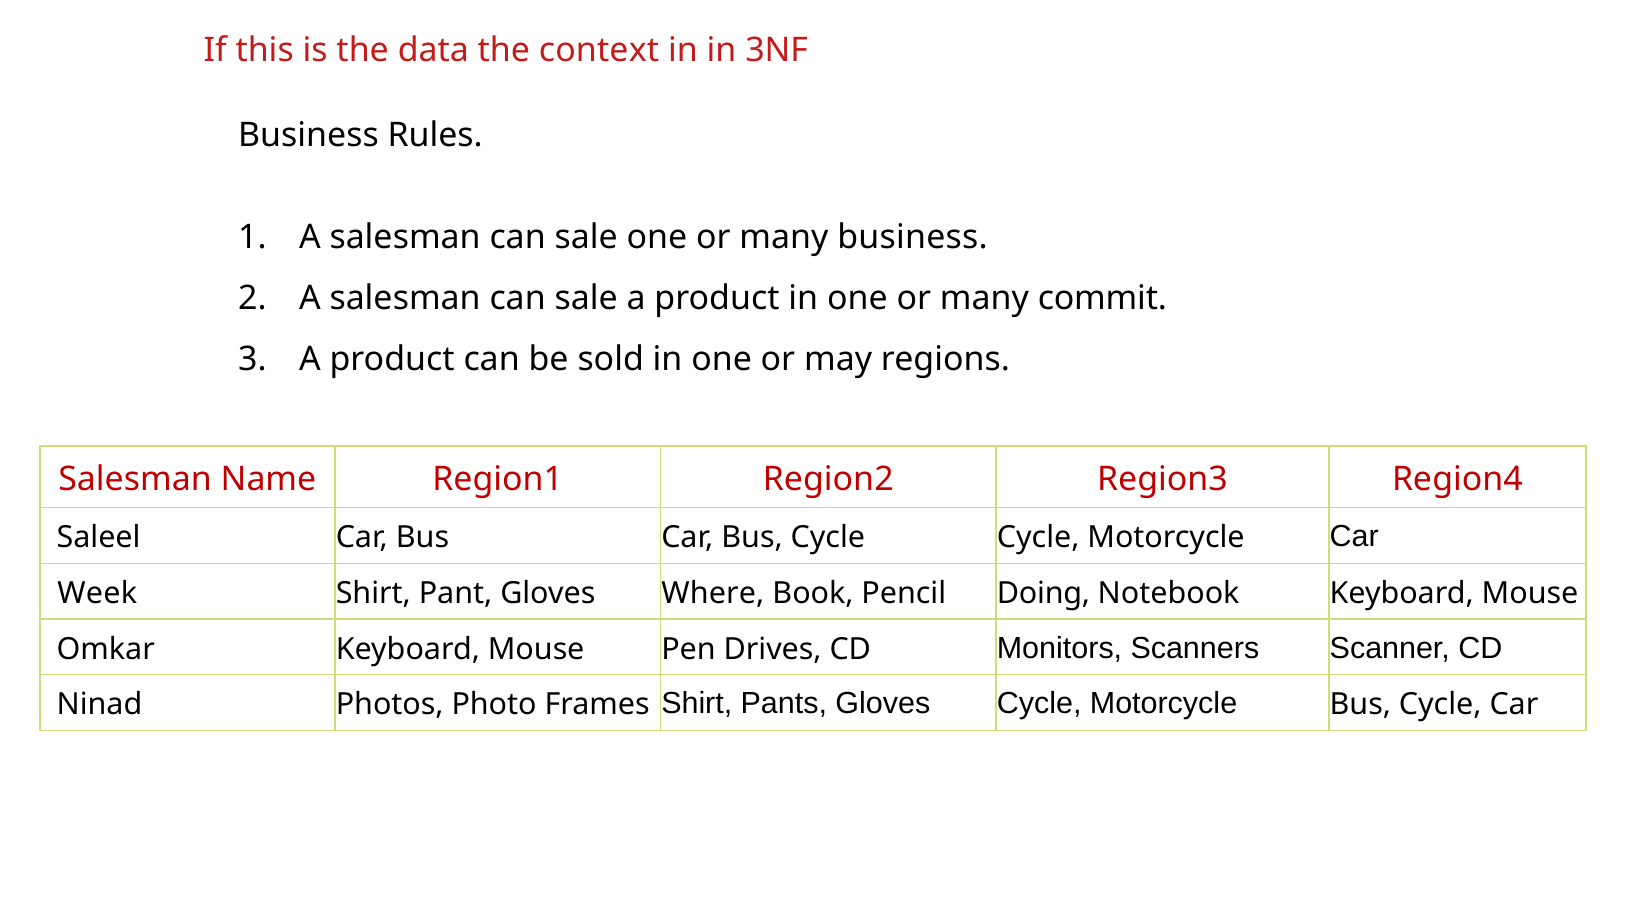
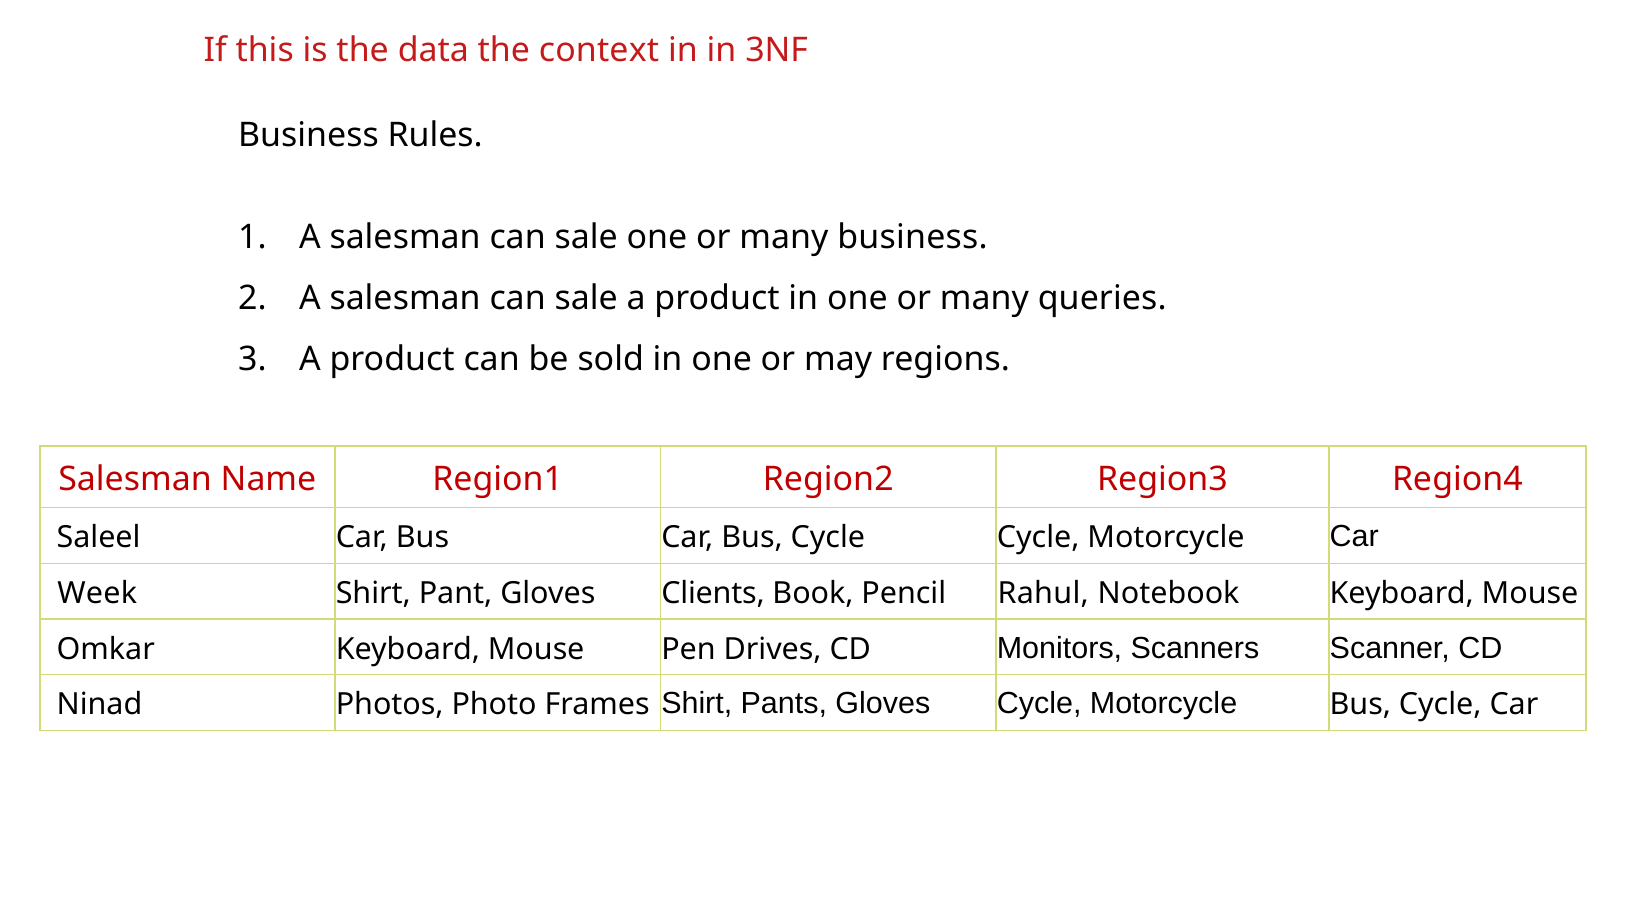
commit: commit -> queries (1102, 298)
Where: Where -> Clients (713, 594)
Doing: Doing -> Rahul (1043, 594)
